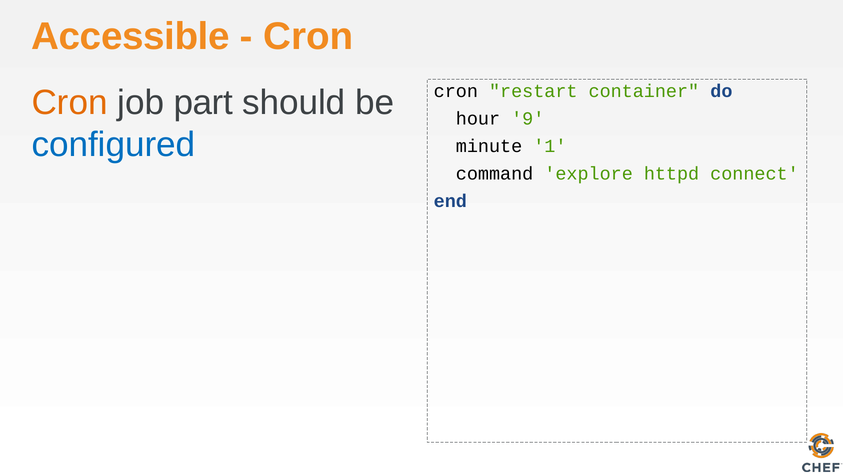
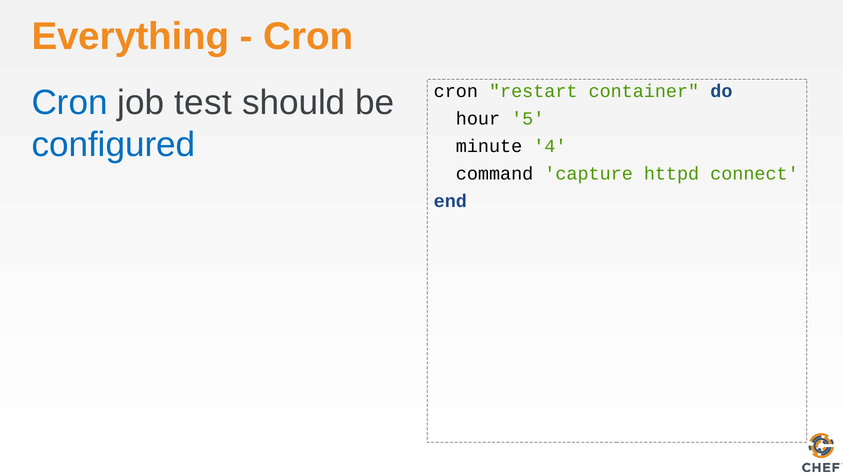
Accessible: Accessible -> Everything (130, 36)
Cron colour: orange -> blue (70, 103)
part: part -> test (203, 103)
9: 9 -> 5 (528, 119)
1: 1 -> 4 (550, 146)
explore: explore -> capture (589, 174)
